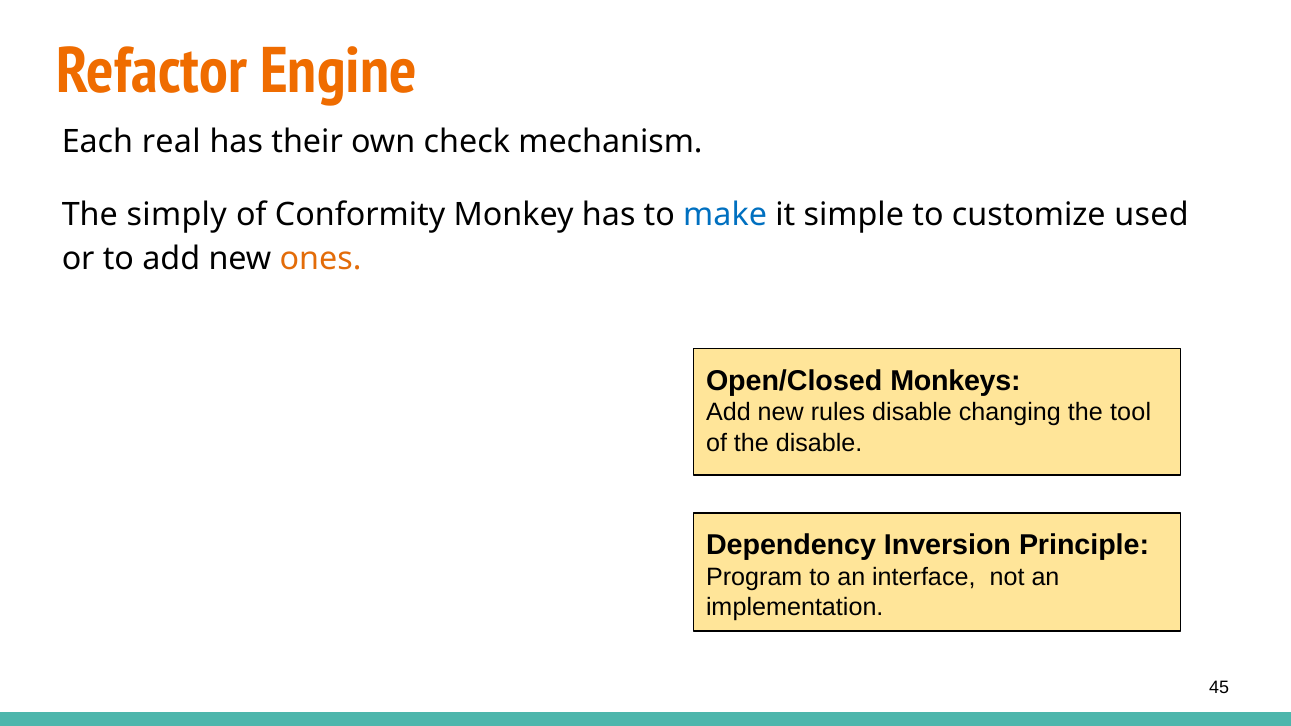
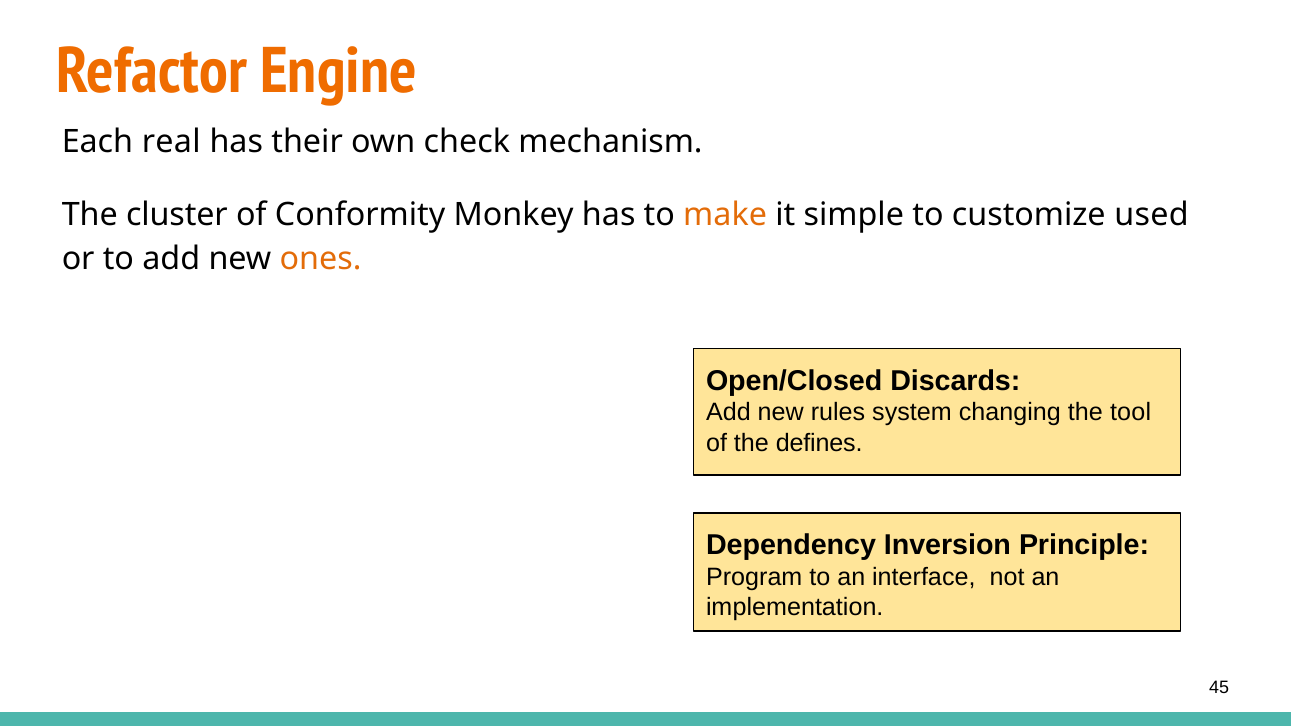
simply: simply -> cluster (177, 215)
make colour: blue -> orange (725, 215)
Monkeys: Monkeys -> Discards (955, 381)
rules disable: disable -> system (912, 413)
the disable: disable -> defines (819, 443)
